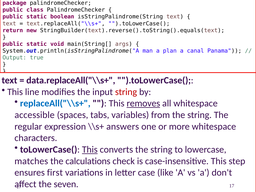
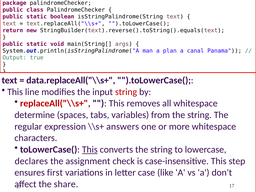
replaceAll("\\s+ colour: blue -> red (55, 103)
removes underline: present -> none (143, 103)
accessible: accessible -> determine (35, 115)
matches: matches -> declares (31, 161)
calculations: calculations -> assignment (88, 161)
seven: seven -> share (66, 184)
